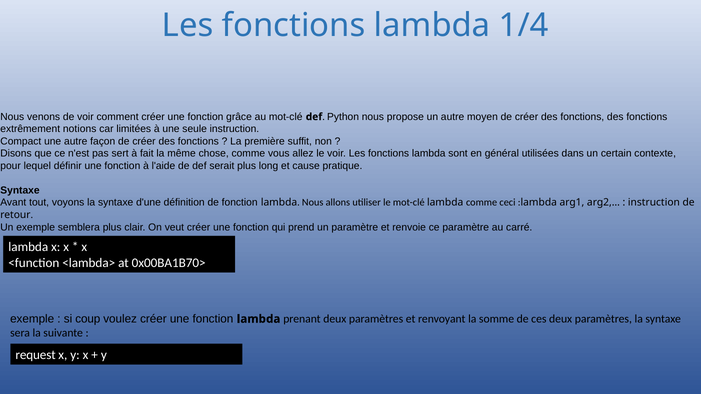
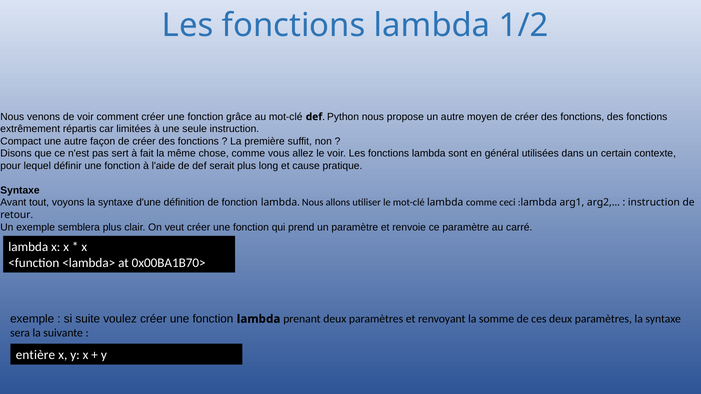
1/4: 1/4 -> 1/2 (524, 26)
notions: notions -> répartis (80, 129)
coup: coup -> suite (88, 319)
request: request -> entière (35, 355)
